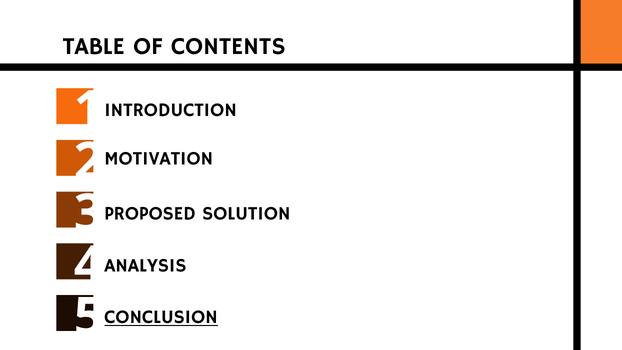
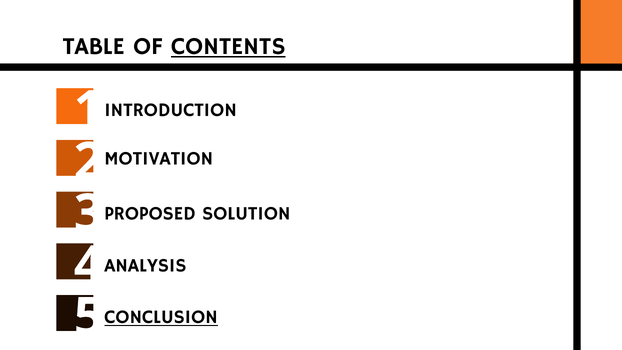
CONTENTS underline: none -> present (228, 46)
